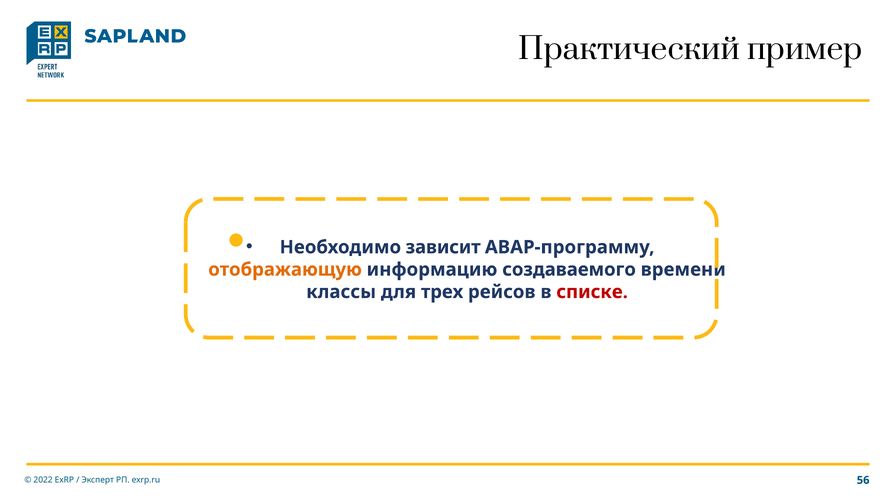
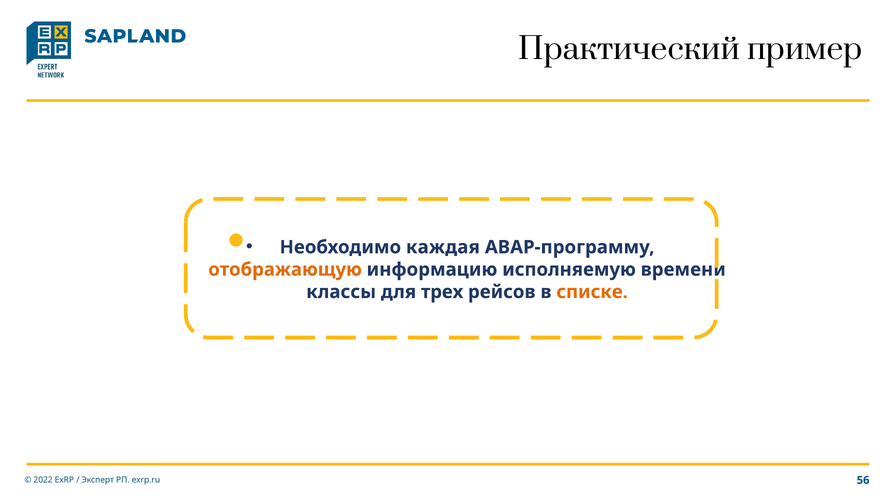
зависит: зависит -> каждая (443, 247)
создаваемого: создаваемого -> исполняемую (569, 269)
списке colour: red -> orange (592, 292)
